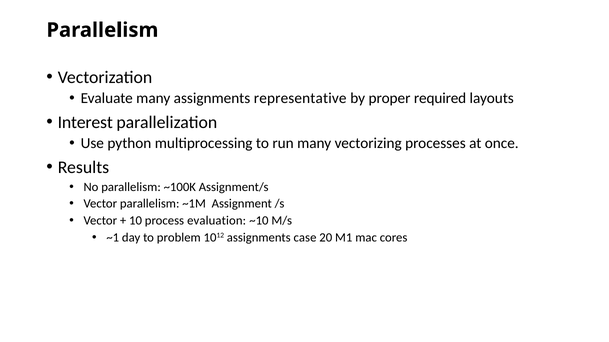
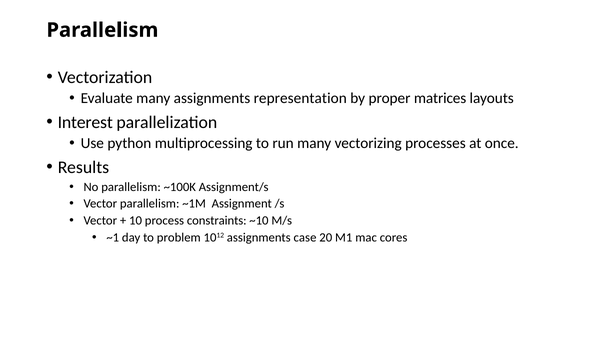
representative: representative -> representation (300, 98)
required: required -> matrices (440, 98)
evaluation: evaluation -> constraints (217, 221)
